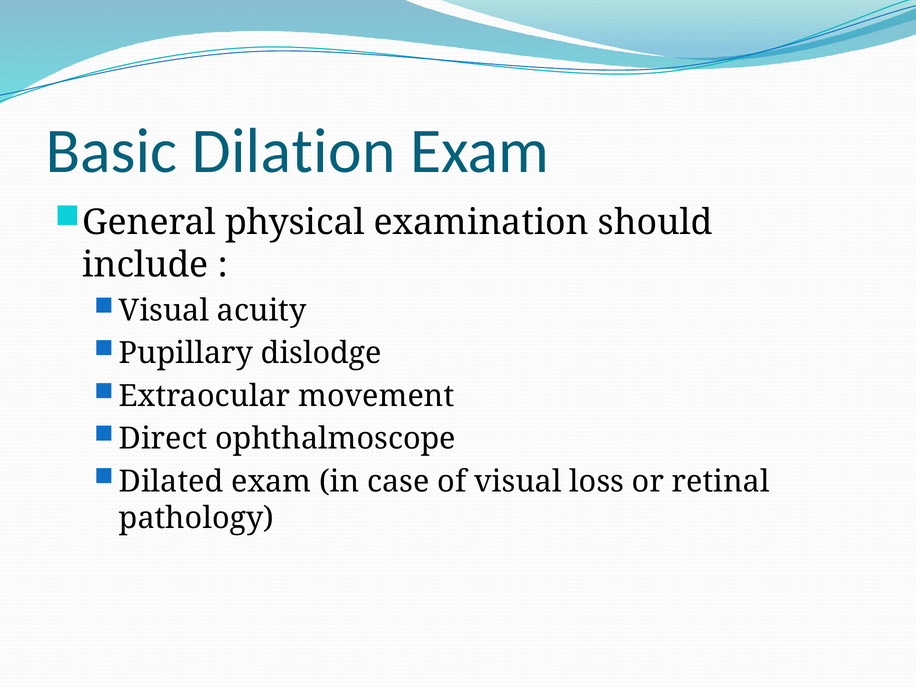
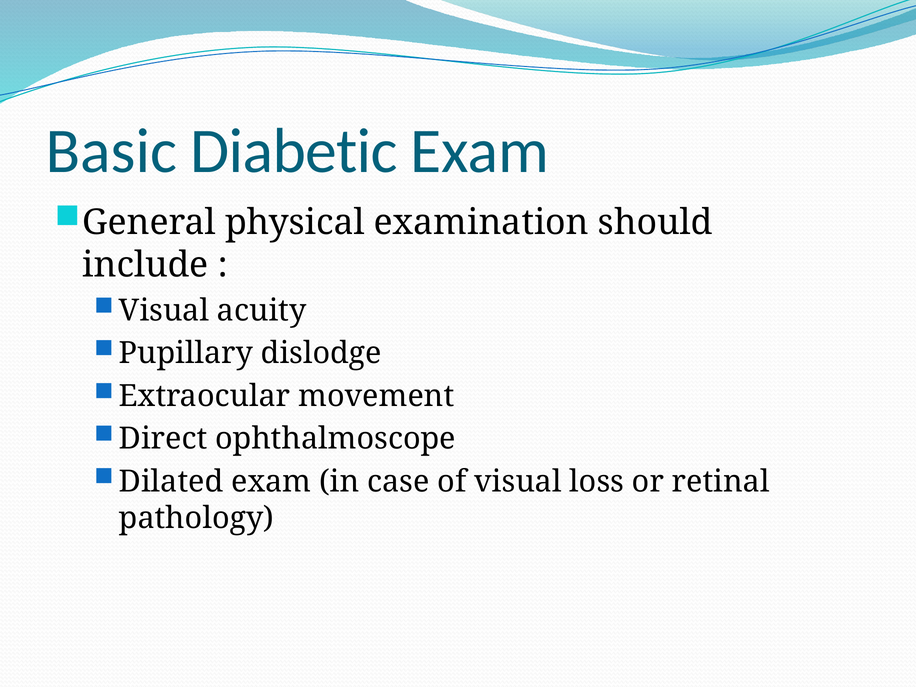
Dilation: Dilation -> Diabetic (294, 151)
